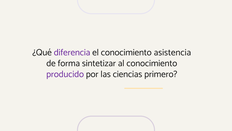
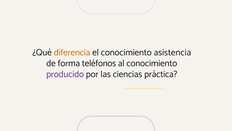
diferencia colour: purple -> orange (72, 52)
sintetizar: sintetizar -> teléfonos (99, 63)
primero: primero -> práctica (161, 74)
